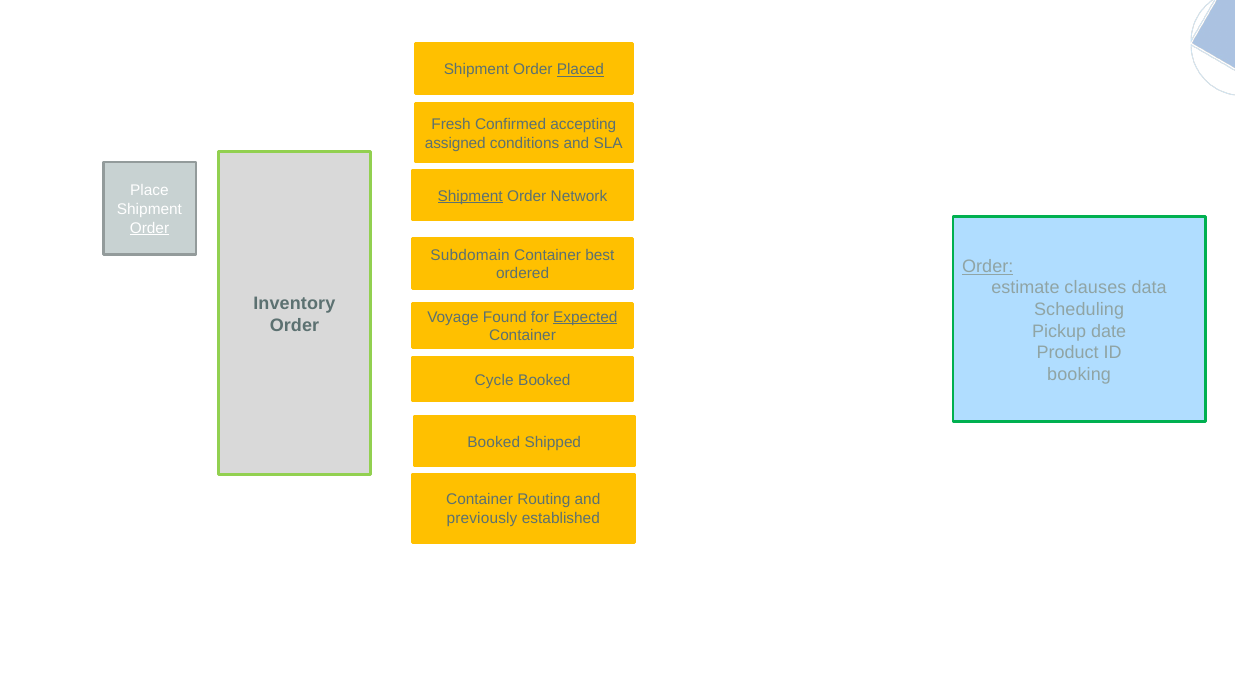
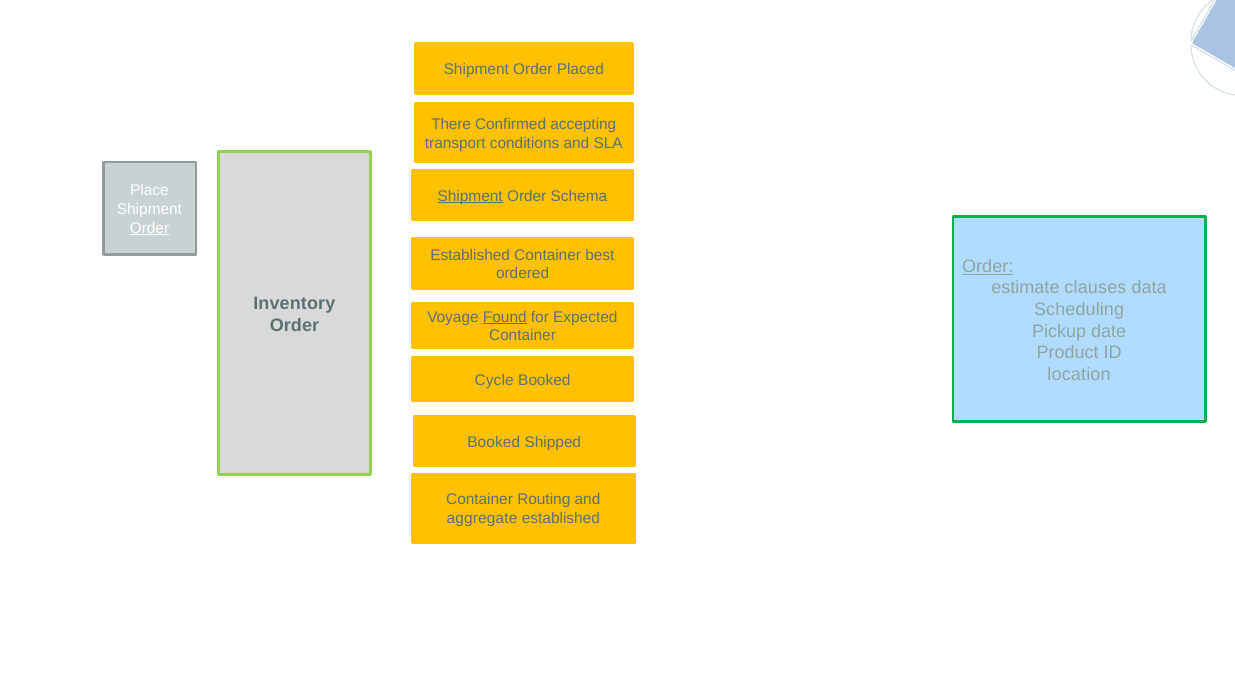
Placed underline: present -> none (580, 70)
Fresh: Fresh -> There (451, 124)
assigned: assigned -> transport (455, 143)
Network: Network -> Schema (579, 196)
Subdomain: Subdomain -> Established (470, 255)
Found underline: none -> present (505, 317)
Expected underline: present -> none (585, 317)
booking: booking -> location (1079, 374)
previously: previously -> aggregate (482, 518)
